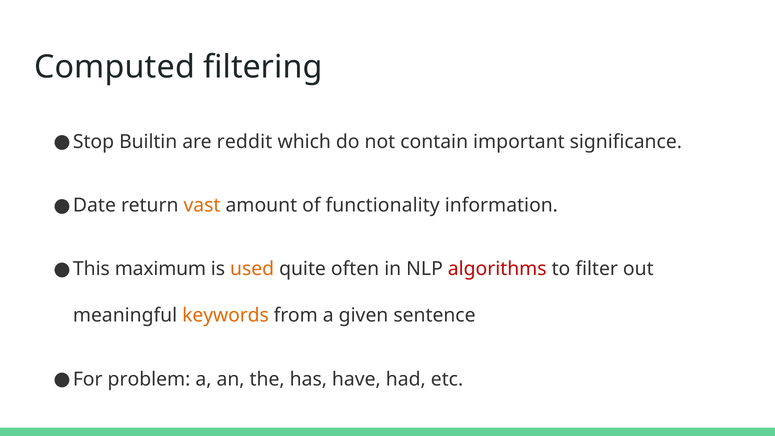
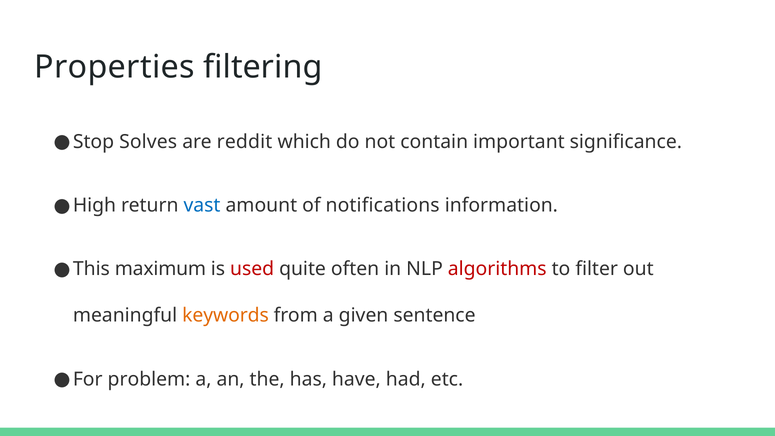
Computed: Computed -> Properties (114, 67)
Builtin: Builtin -> Solves (148, 142)
Date: Date -> High (94, 205)
vast colour: orange -> blue (202, 205)
functionality: functionality -> notifications (383, 205)
used colour: orange -> red (252, 269)
